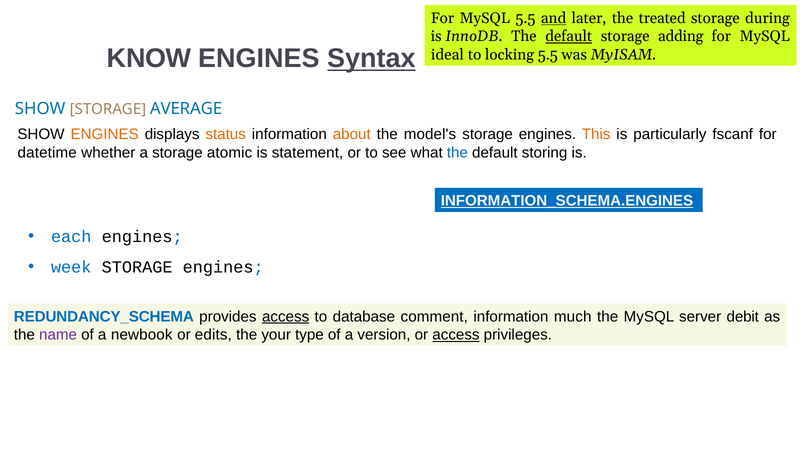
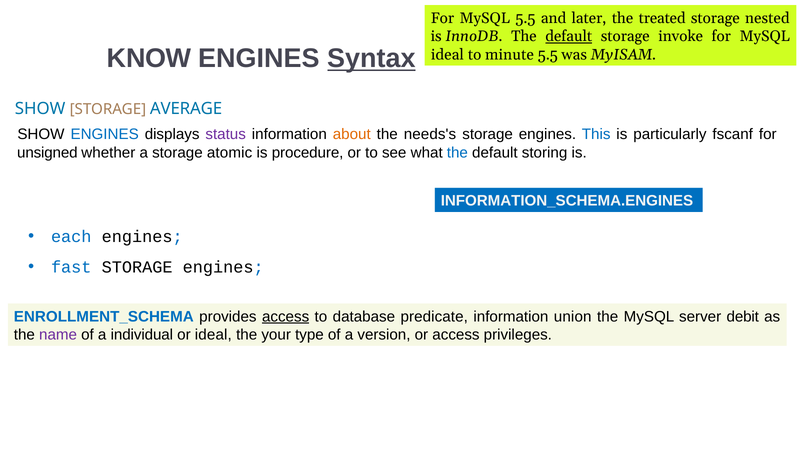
and underline: present -> none (554, 18)
during: during -> nested (767, 18)
adding: adding -> invoke (681, 36)
locking: locking -> minute (510, 55)
ENGINES colour: orange -> blue (105, 134)
status colour: orange -> purple (226, 134)
model's: model's -> needs's (430, 134)
This colour: orange -> blue (596, 134)
datetime: datetime -> unsigned (47, 153)
statement: statement -> procedure (308, 153)
INFORMATION_SCHEMA.ENGINES underline: present -> none (567, 201)
week: week -> fast (71, 267)
REDUNDANCY_SCHEMA: REDUNDANCY_SCHEMA -> ENROLLMENT_SCHEMA (104, 317)
comment: comment -> predicate (434, 317)
much: much -> union (573, 317)
newbook: newbook -> individual (142, 335)
or edits: edits -> ideal (213, 335)
access underline: present -> none (456, 335)
